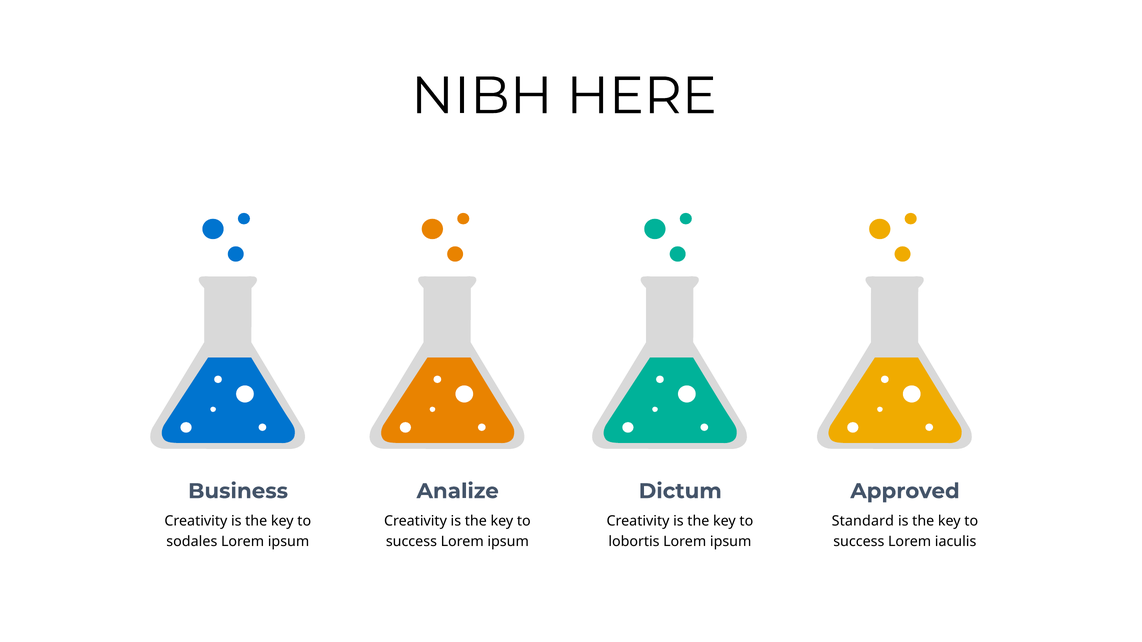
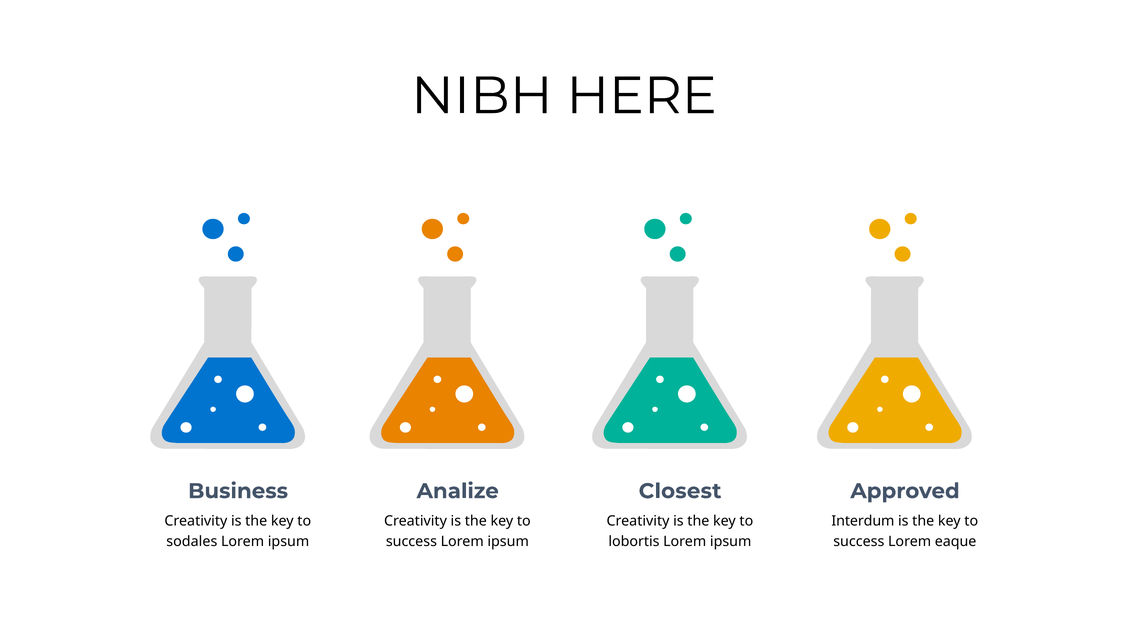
Dictum: Dictum -> Closest (680, 491)
Standard: Standard -> Interdum (863, 522)
iaculis: iaculis -> eaque (956, 542)
